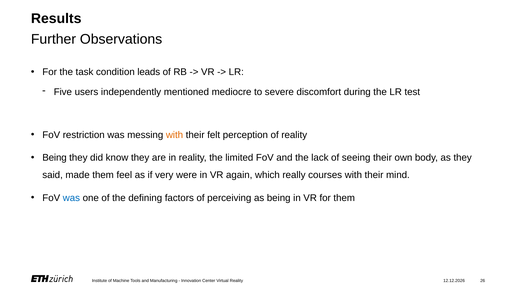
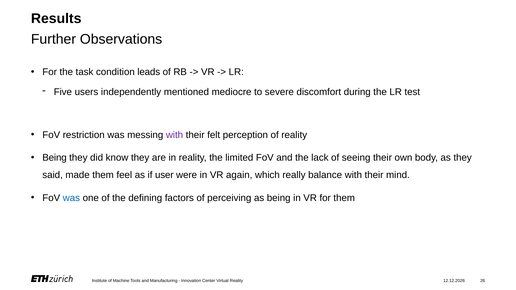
with colour: orange -> purple (175, 135)
very: very -> user (164, 175)
courses: courses -> balance (325, 175)
